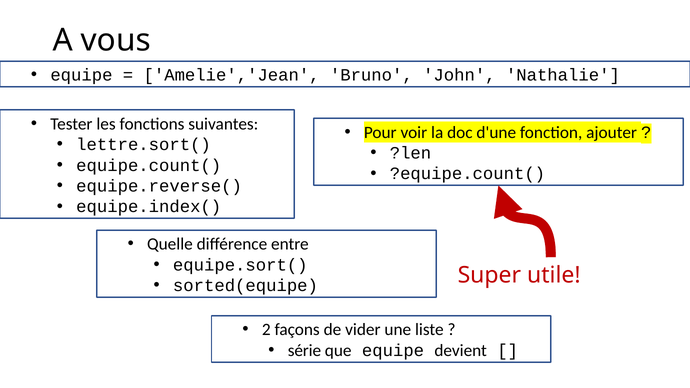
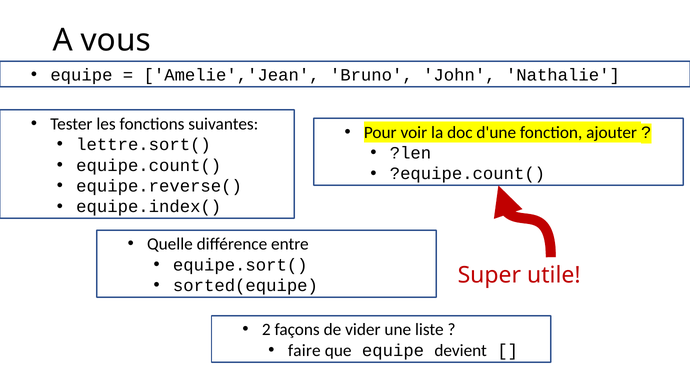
série: série -> faire (304, 351)
